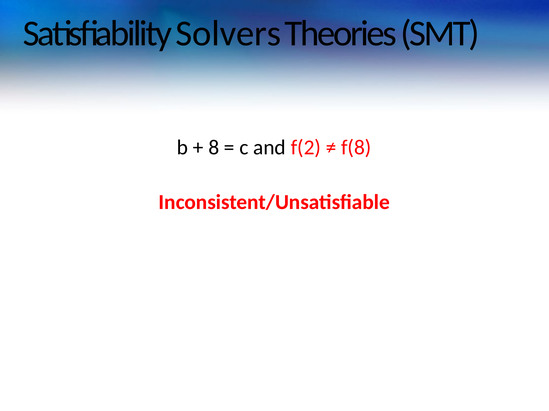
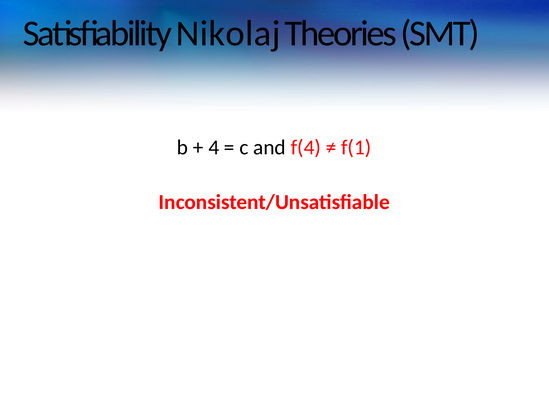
Solvers: Solvers -> Nikolaj (228, 33)
8: 8 -> 4 (214, 148)
f(2: f(2 -> f(4 (306, 148)
f(8: f(8 -> f(1 (356, 148)
